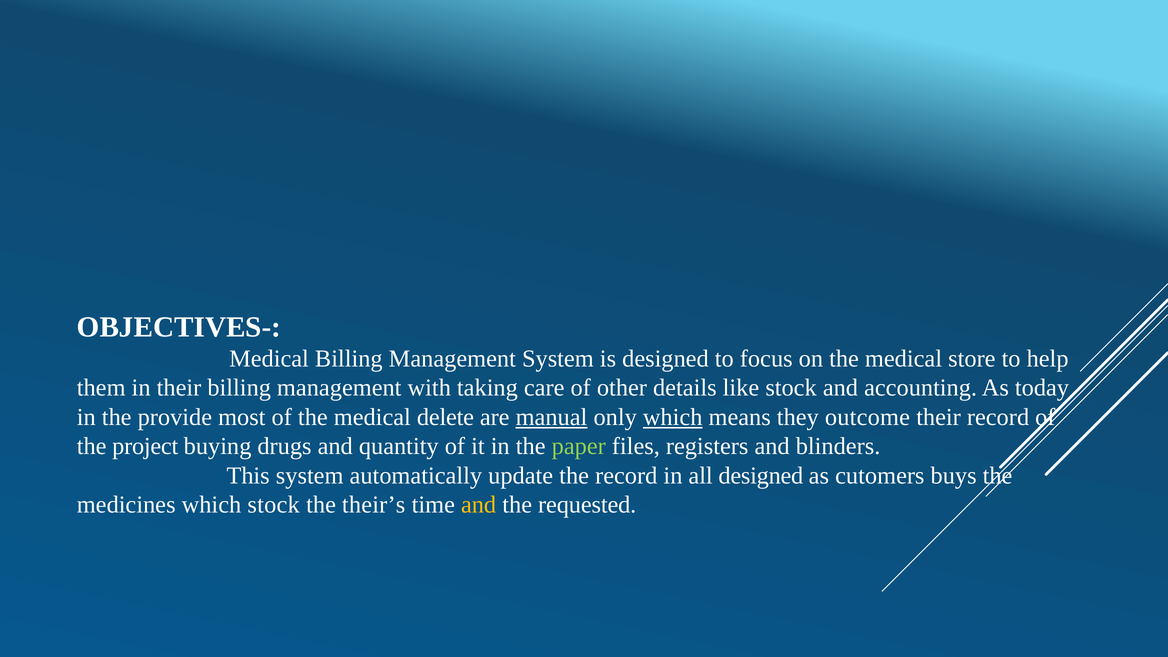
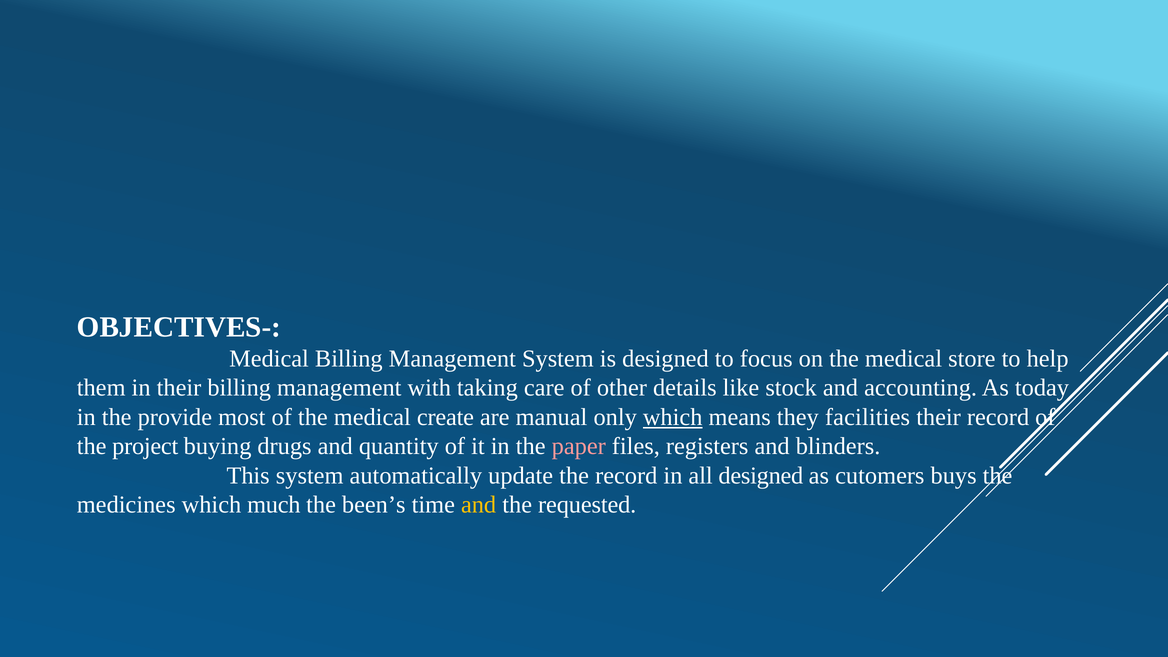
delete: delete -> create (445, 417)
manual underline: present -> none (551, 417)
outcome: outcome -> facilities (867, 417)
paper colour: light green -> pink (579, 446)
which stock: stock -> much (274, 505)
their’s: their’s -> been’s (374, 505)
